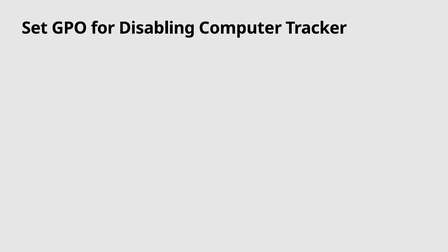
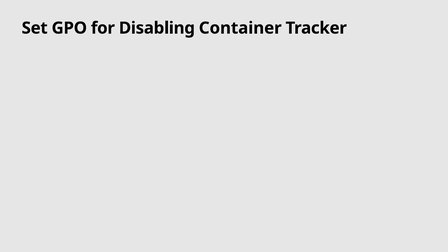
Computer: Computer -> Container (240, 28)
